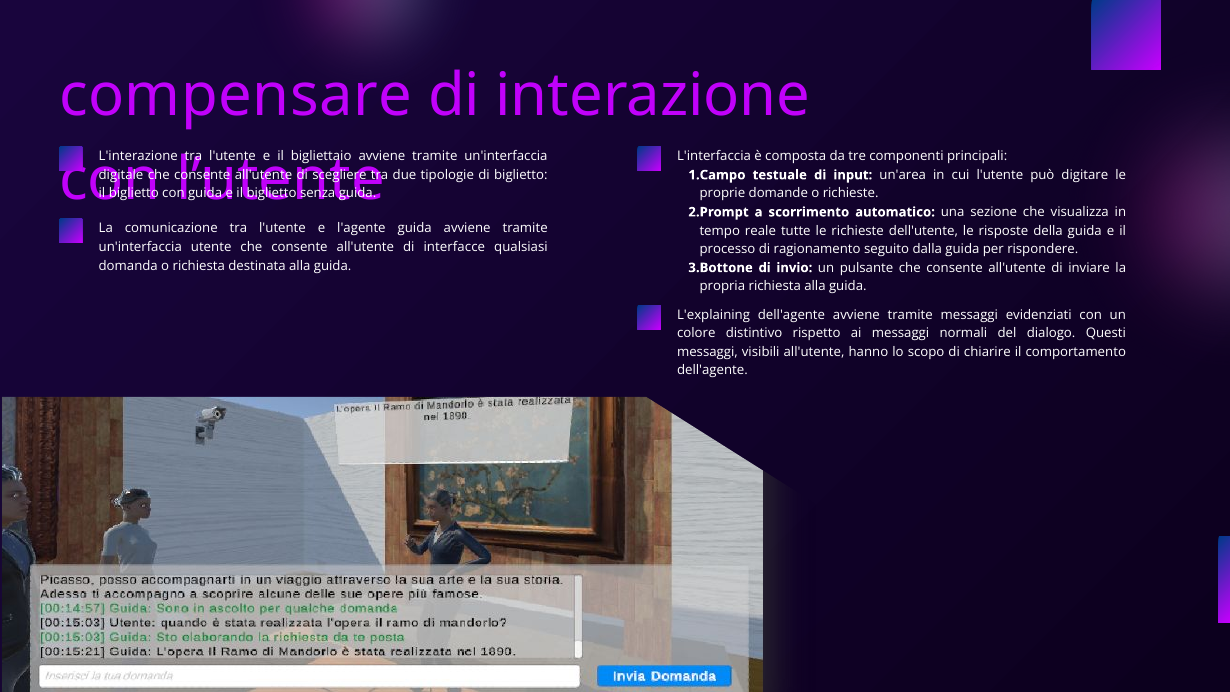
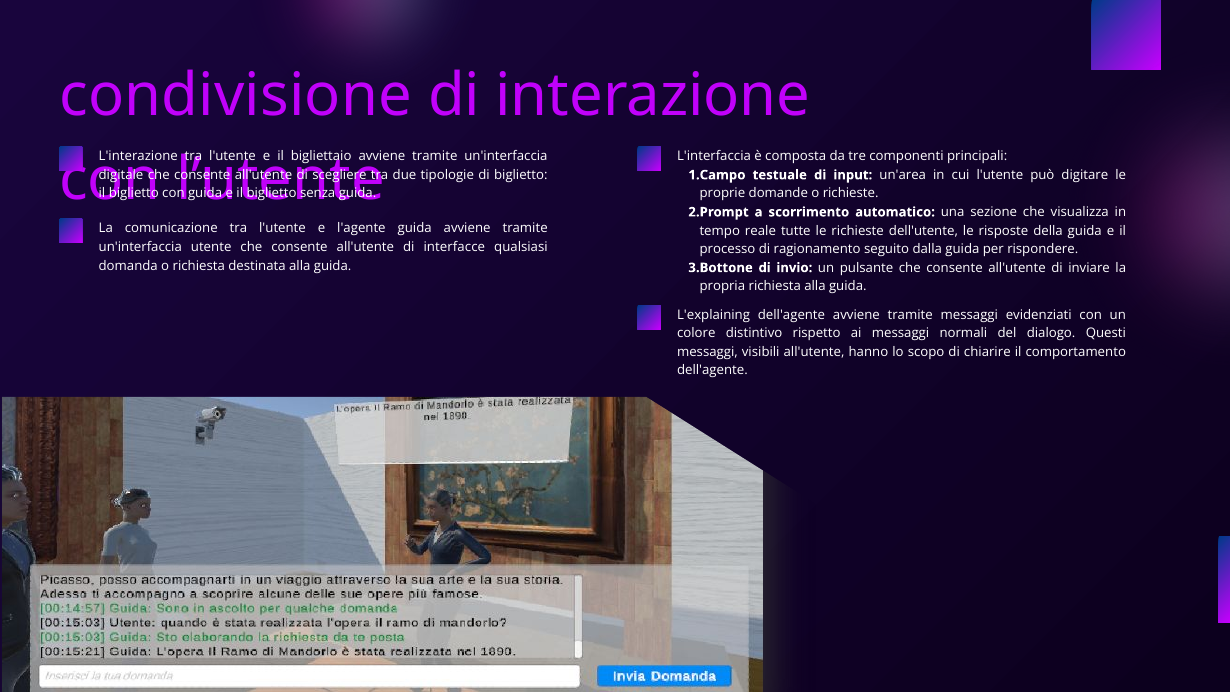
compensare: compensare -> condivisione (236, 96)
